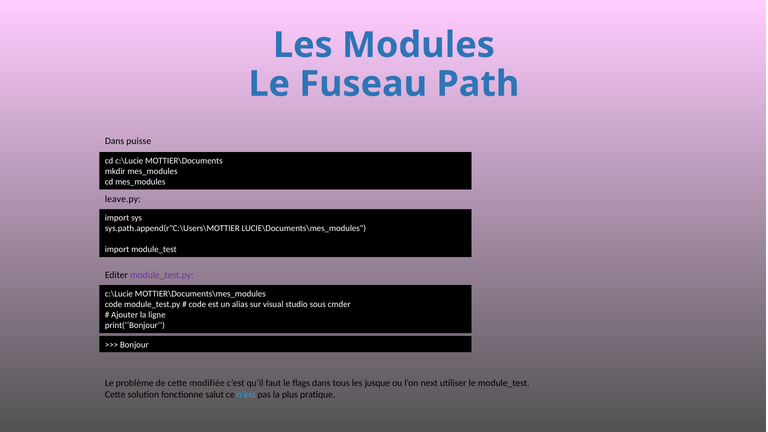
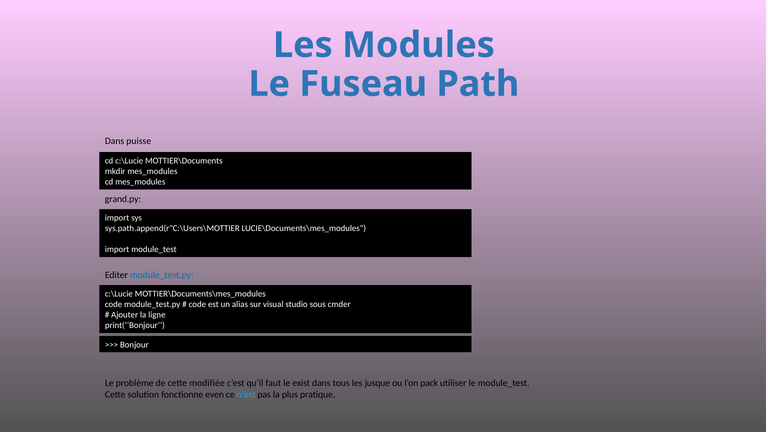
leave.py: leave.py -> grand.py (123, 199)
module_test.py colour: purple -> blue (162, 275)
flags: flags -> exist (301, 383)
next: next -> pack (429, 383)
salut: salut -> even (215, 395)
